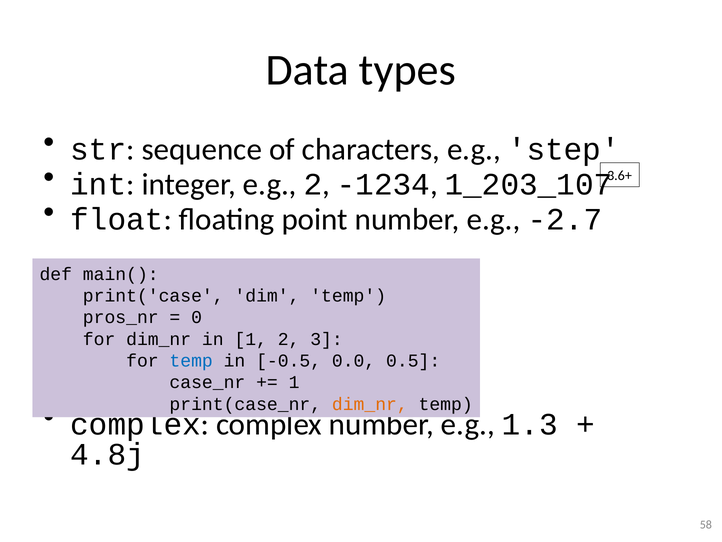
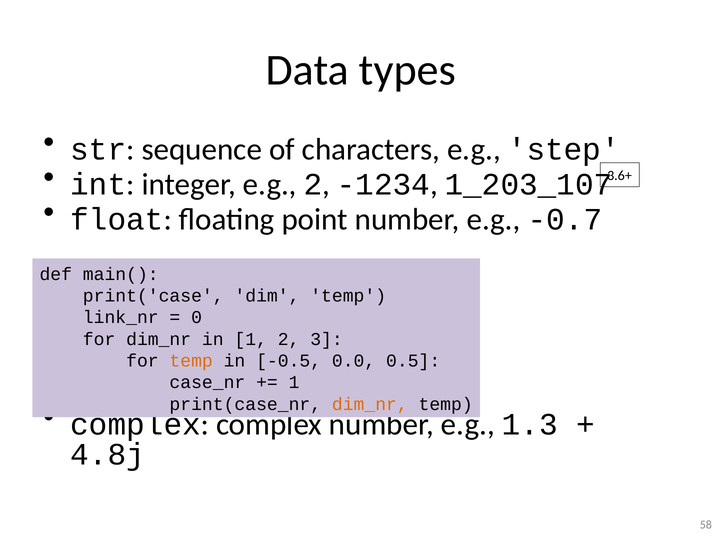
-2.7: -2.7 -> -0.7 (565, 219)
pros_nr: pros_nr -> link_nr (121, 317)
temp colour: blue -> orange (191, 360)
